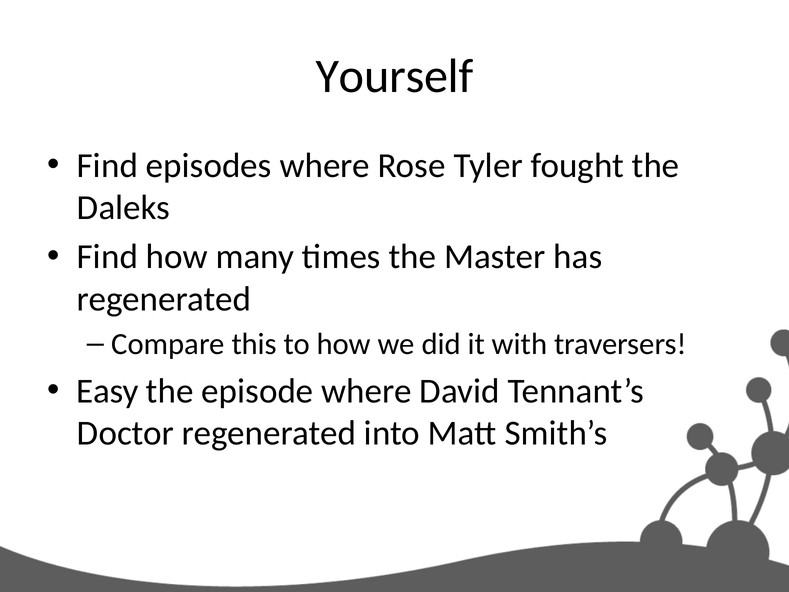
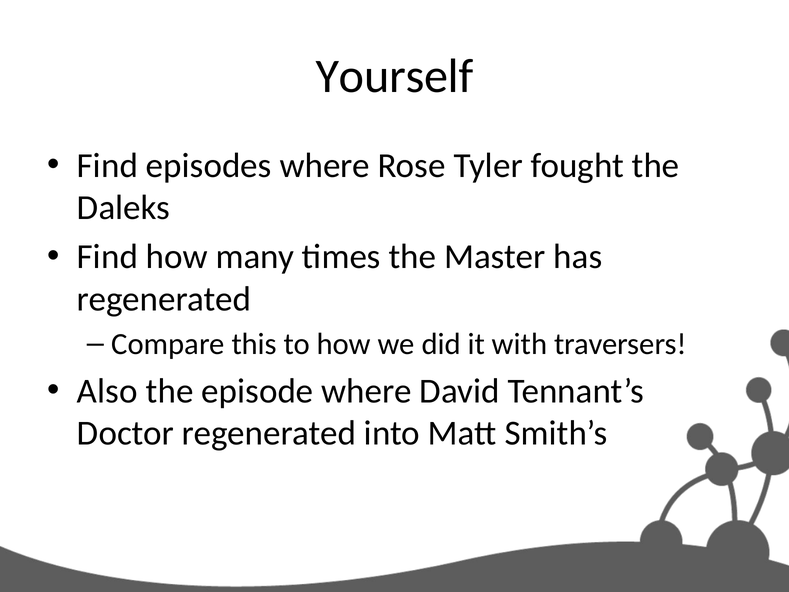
Easy: Easy -> Also (107, 391)
